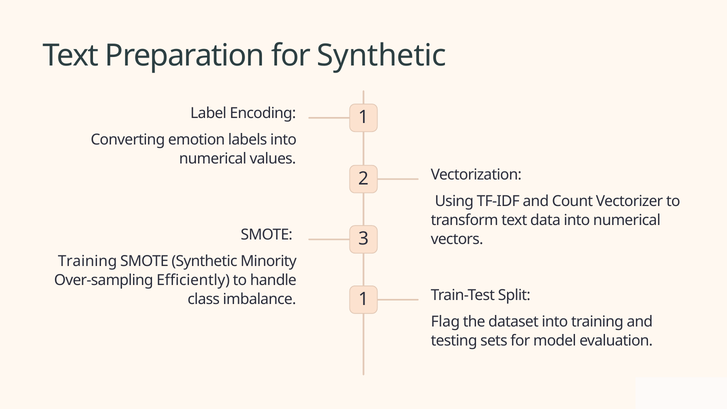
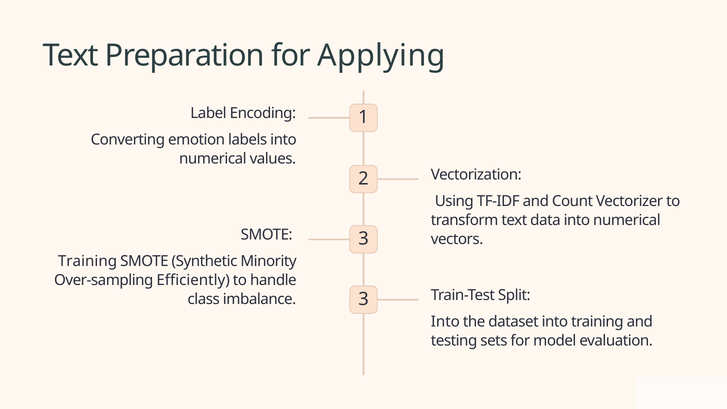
for Synthetic: Synthetic -> Applying (381, 56)
imbalance 1: 1 -> 3 (363, 299)
Flag: Flag -> Into (445, 322)
